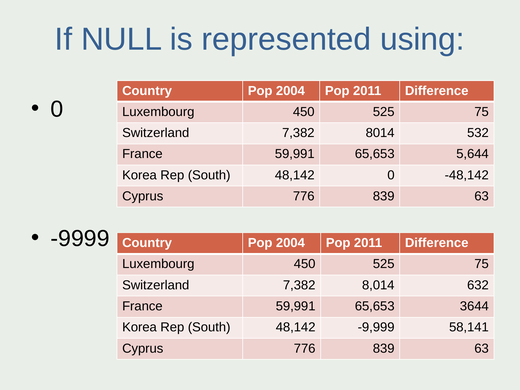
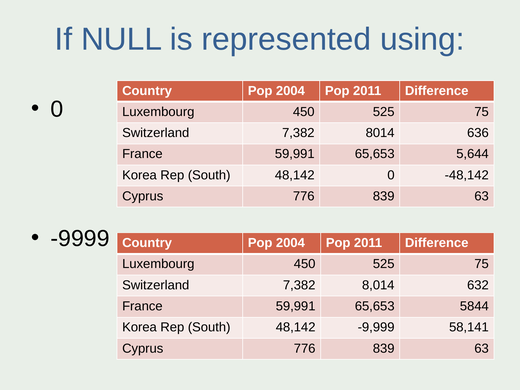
532: 532 -> 636 (478, 133)
3644: 3644 -> 5844 (474, 306)
